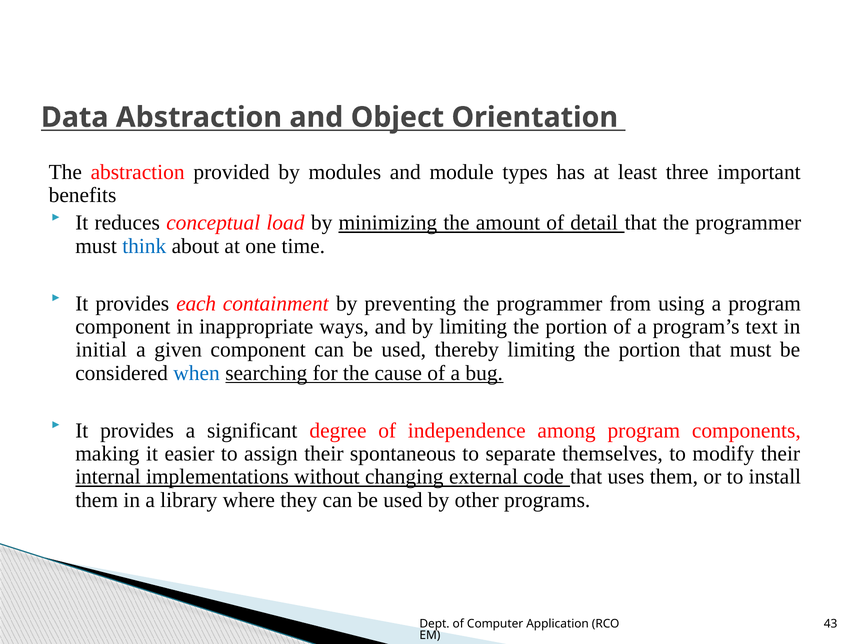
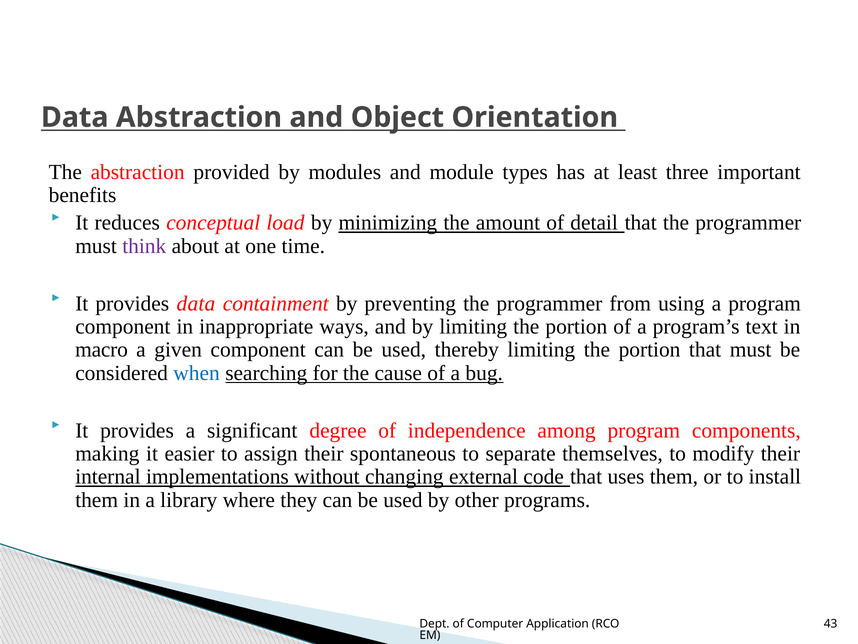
think colour: blue -> purple (144, 246)
provides each: each -> data (196, 303)
initial: initial -> macro (102, 350)
